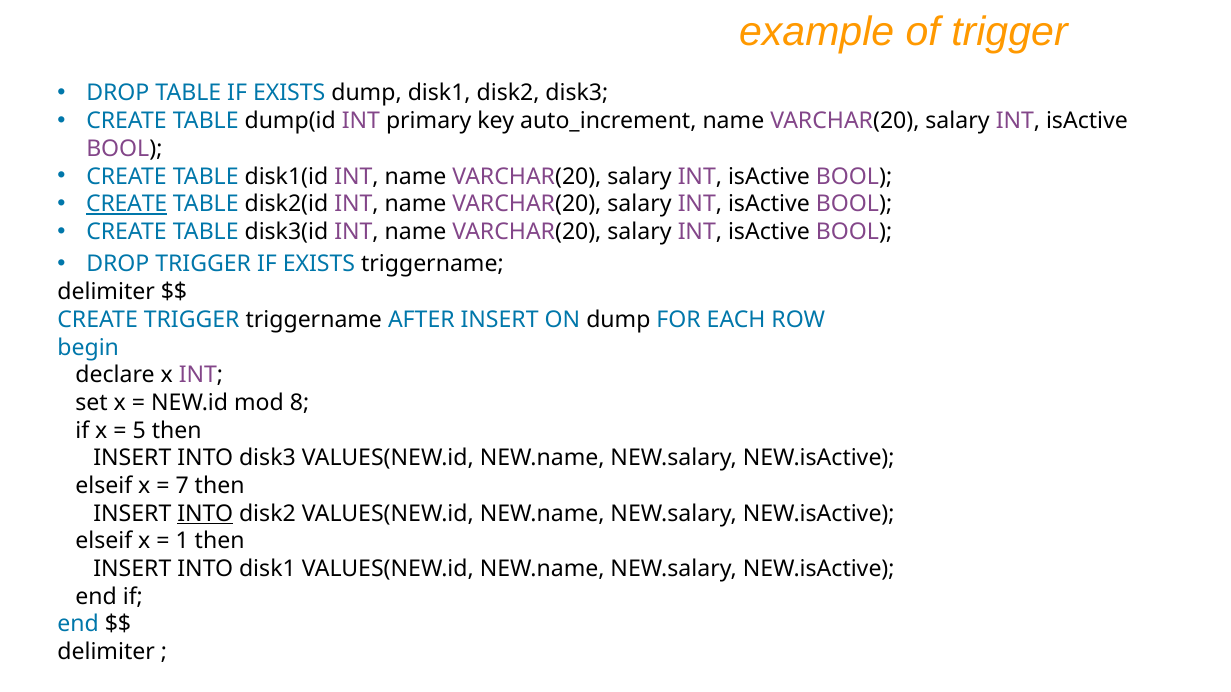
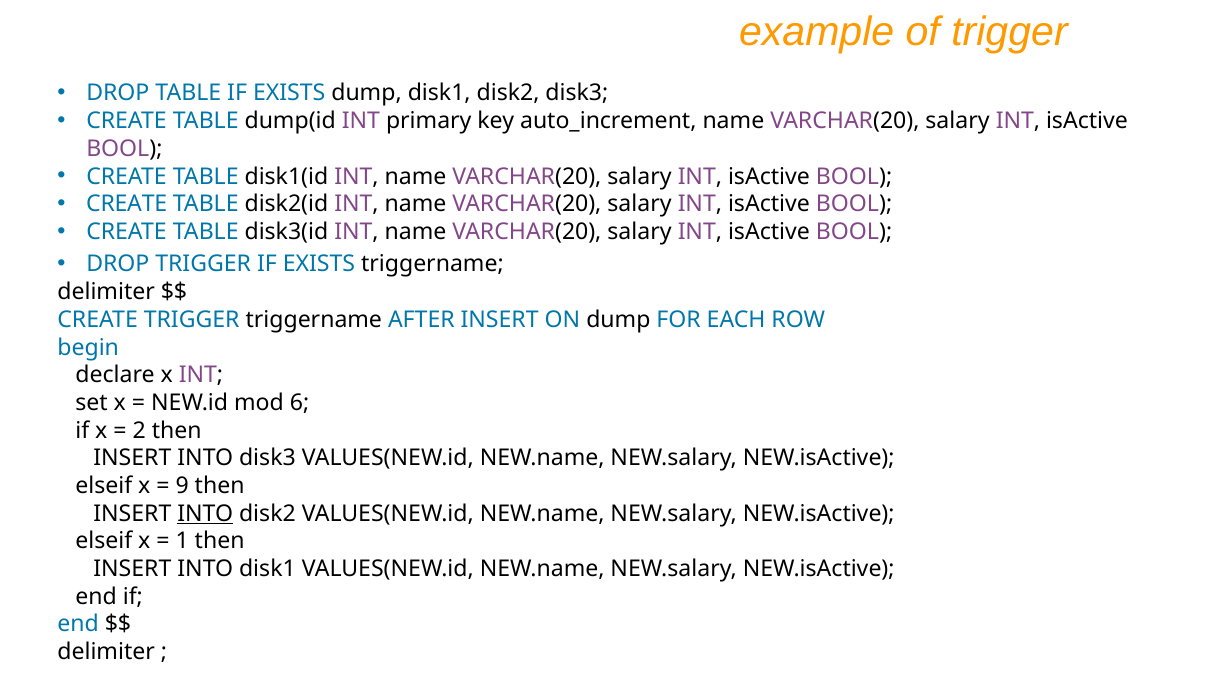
CREATE underline: present -> none (127, 204)
8: 8 -> 6 (300, 403)
5: 5 -> 2 (139, 431)
7: 7 -> 9 (182, 486)
